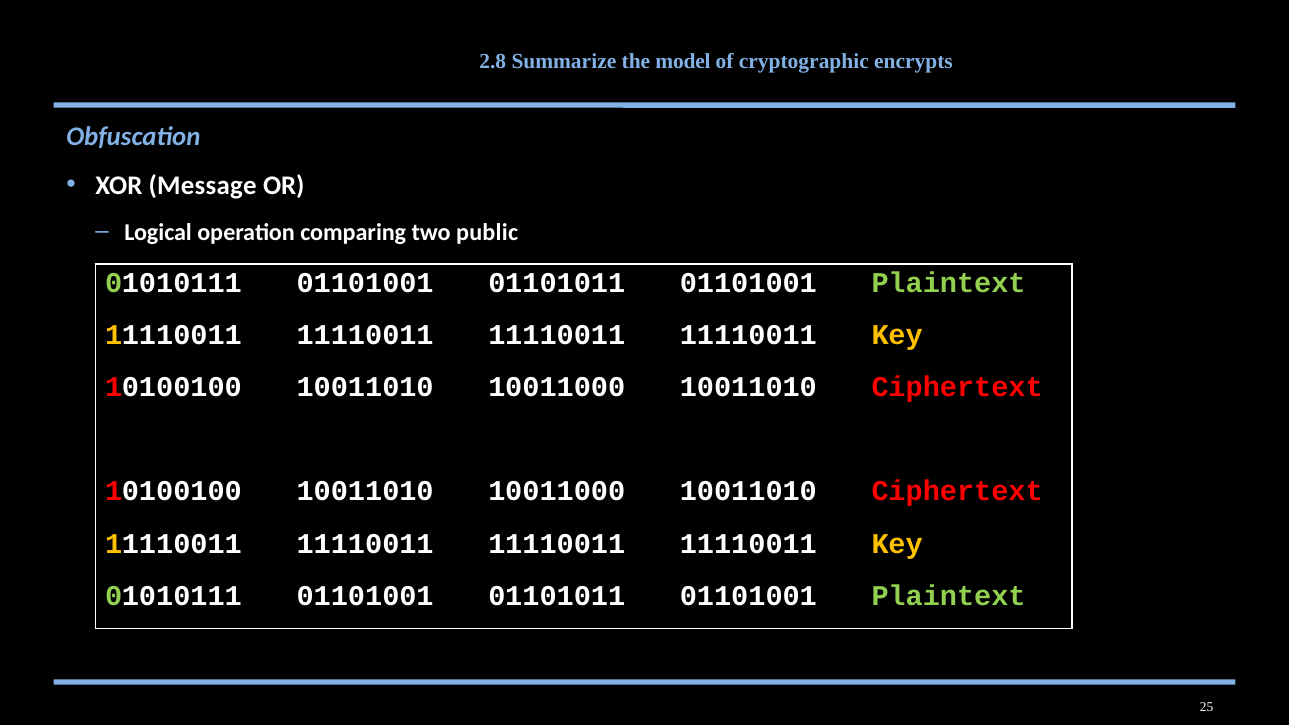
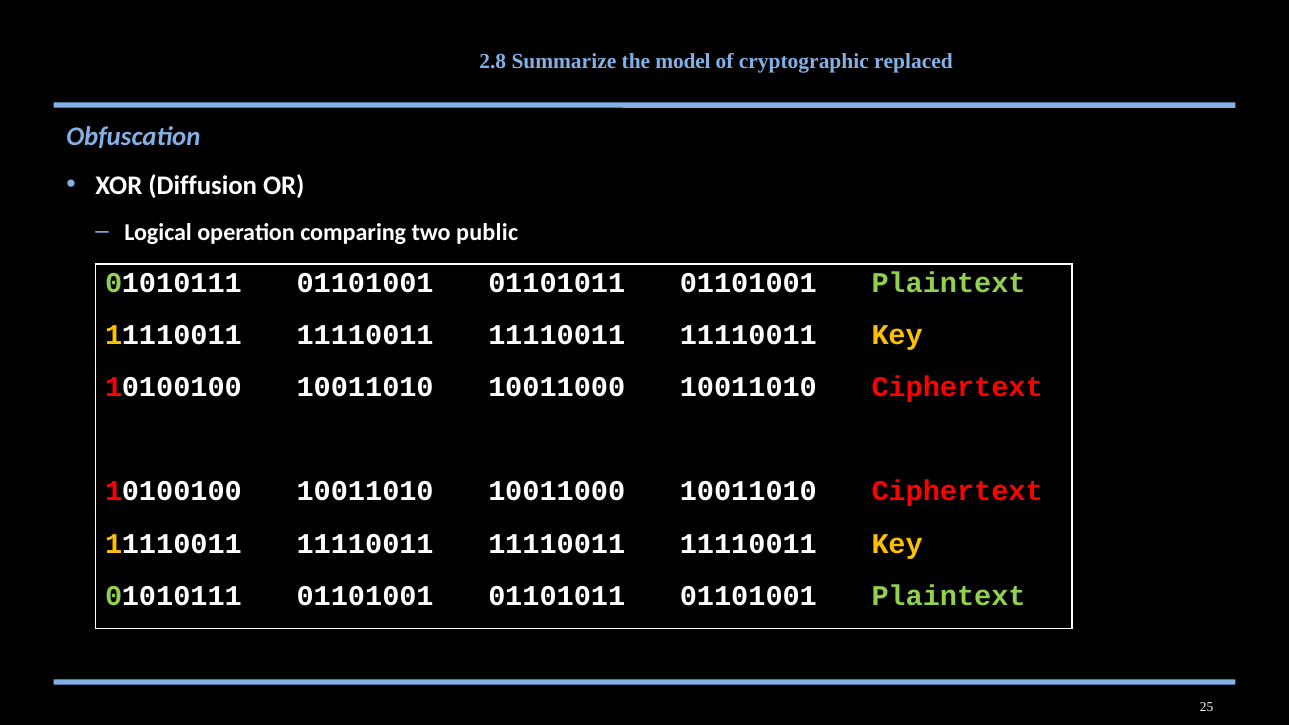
encrypts: encrypts -> replaced (913, 62)
Message: Message -> Diffusion (203, 186)
